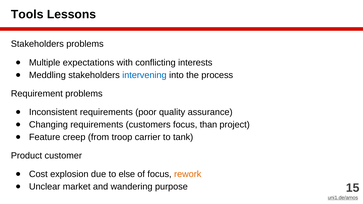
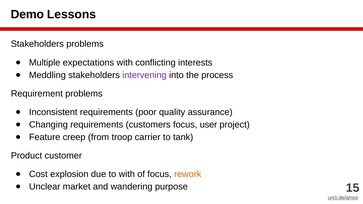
Tools: Tools -> Demo (27, 14)
intervening colour: blue -> purple (144, 75)
than: than -> user (208, 125)
to else: else -> with (127, 174)
